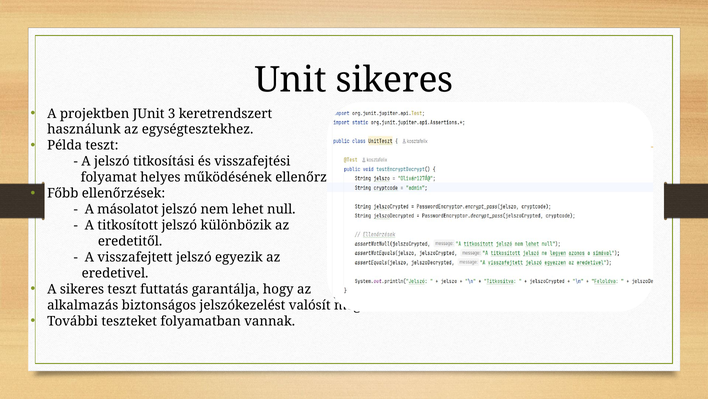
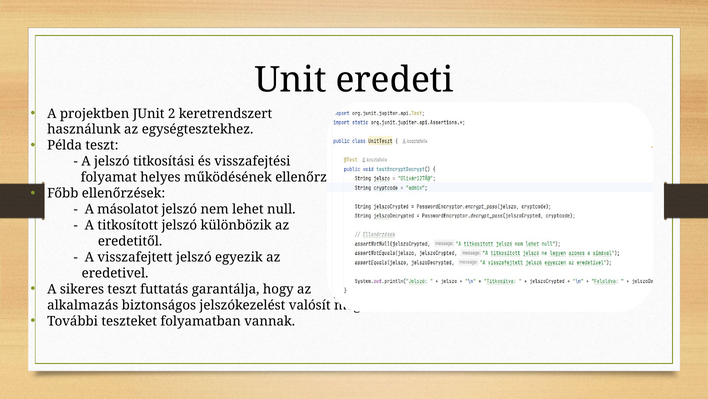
Unit sikeres: sikeres -> eredeti (395, 80)
3: 3 -> 2 (172, 113)
